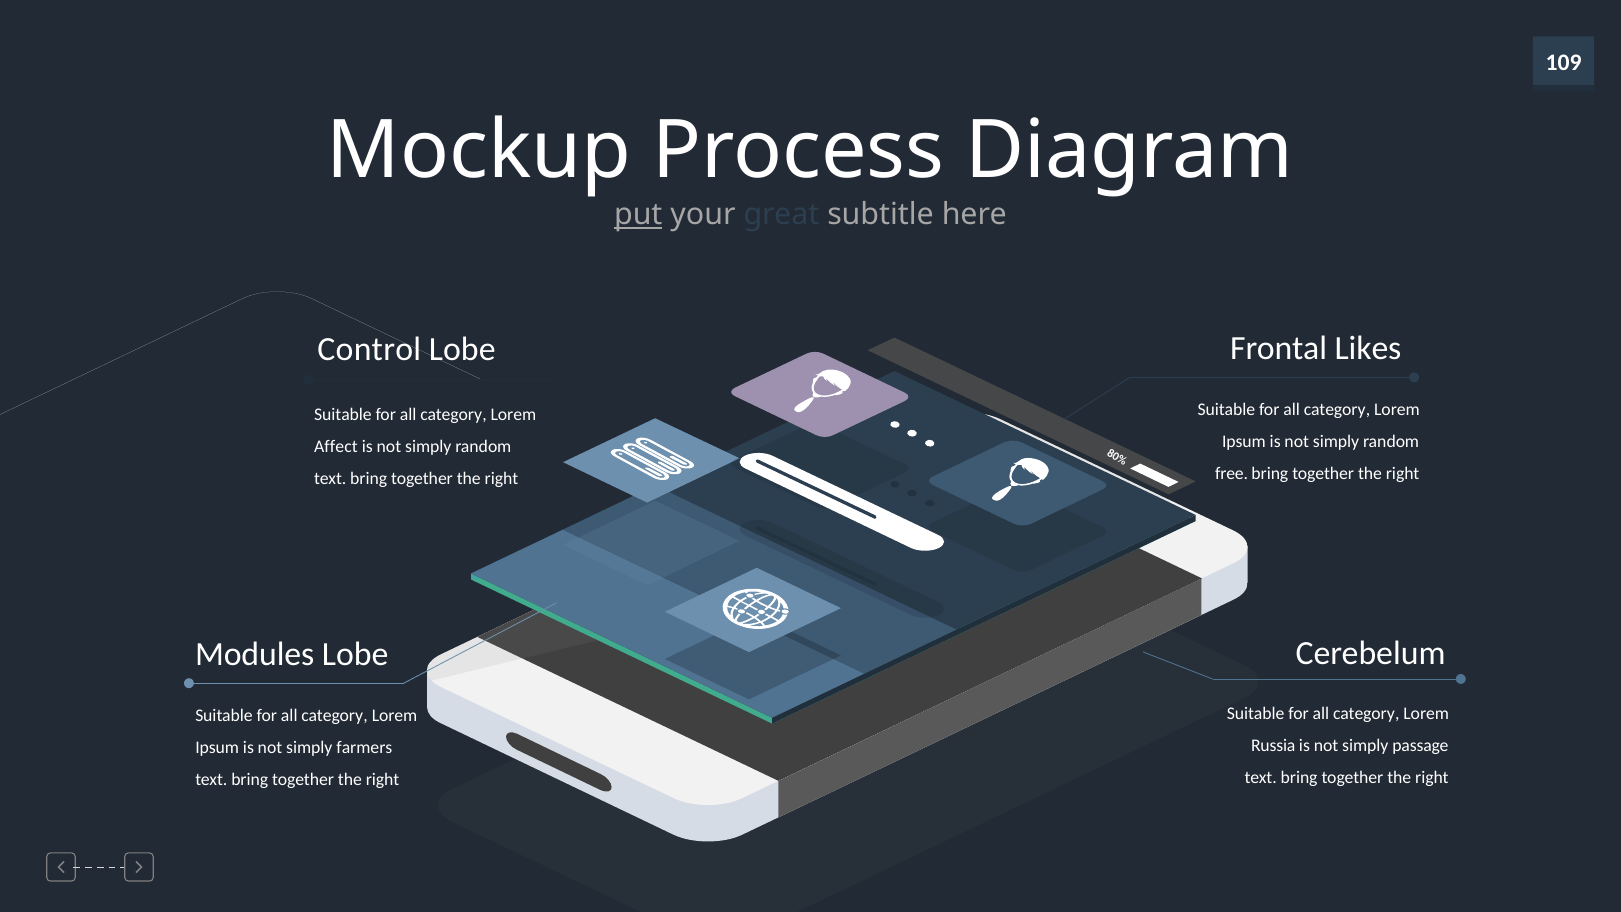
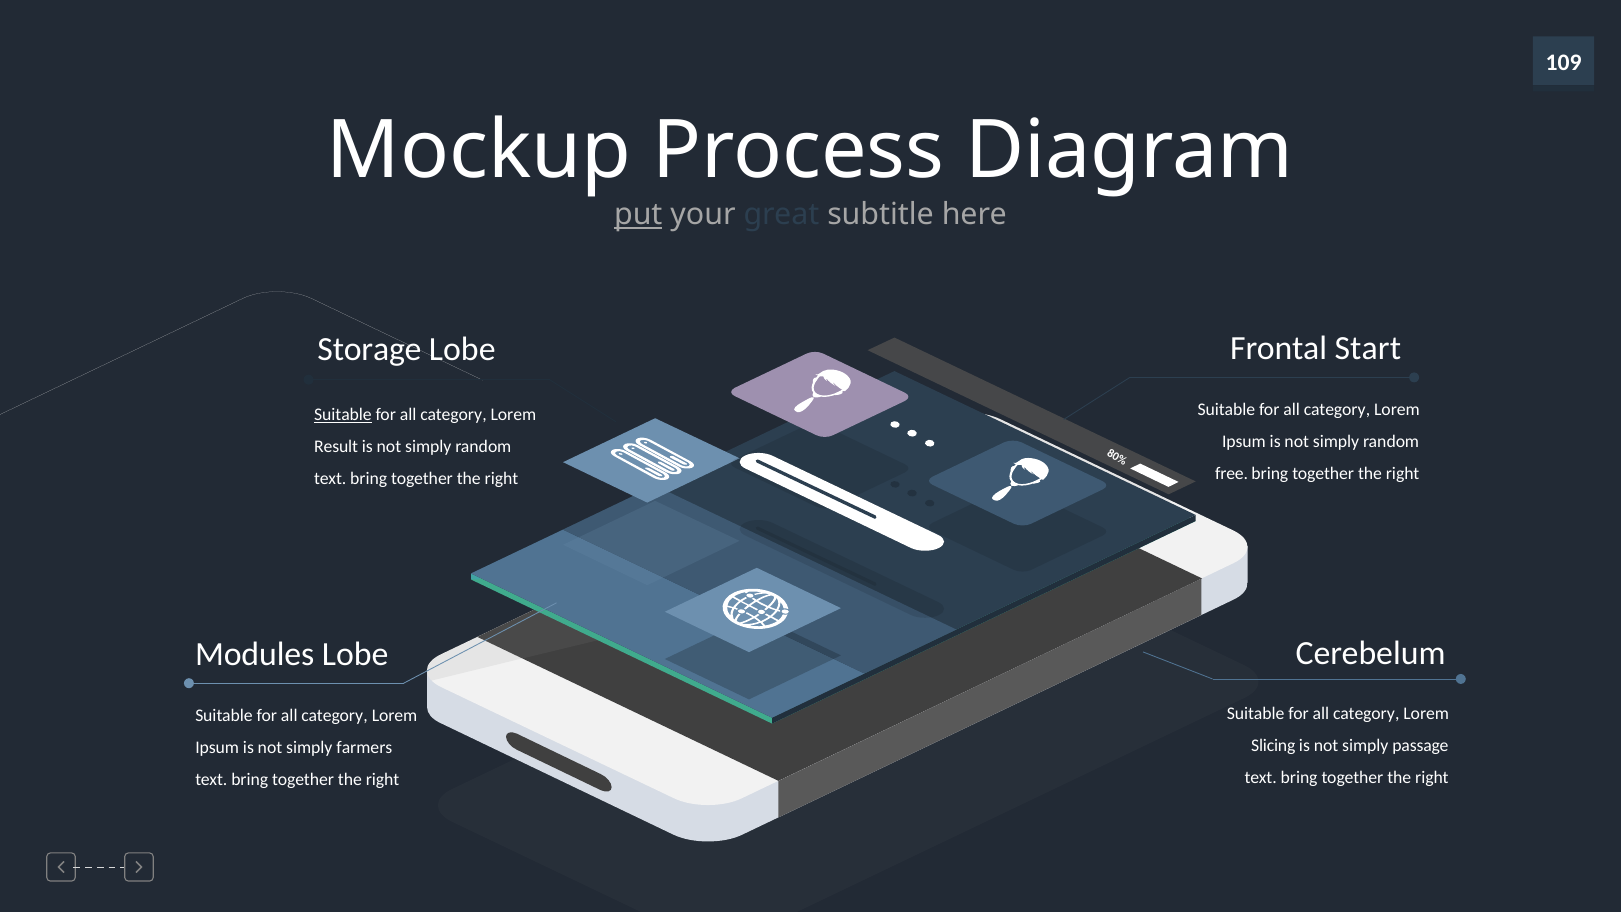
Likes: Likes -> Start (1368, 348)
Control: Control -> Storage (369, 349)
Suitable underline: none -> present (343, 415)
Affect: Affect -> Result (336, 447)
Russia: Russia -> Slicing (1273, 745)
